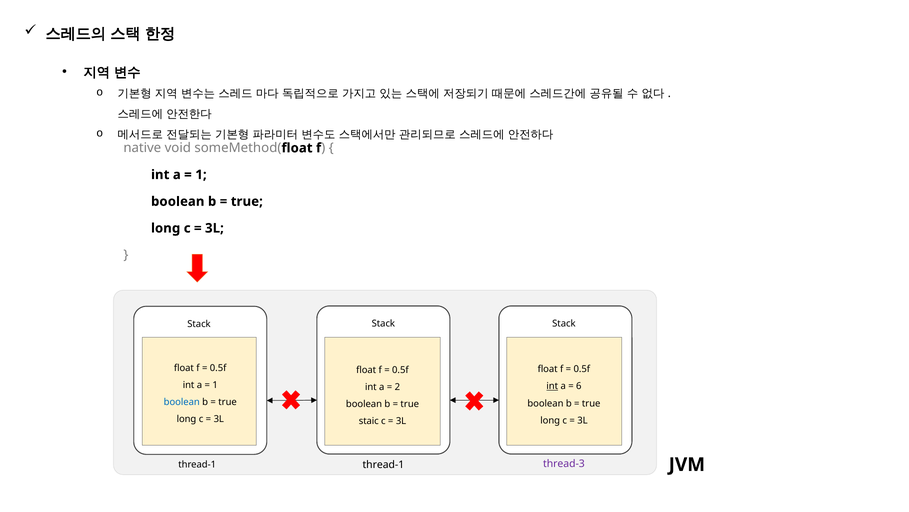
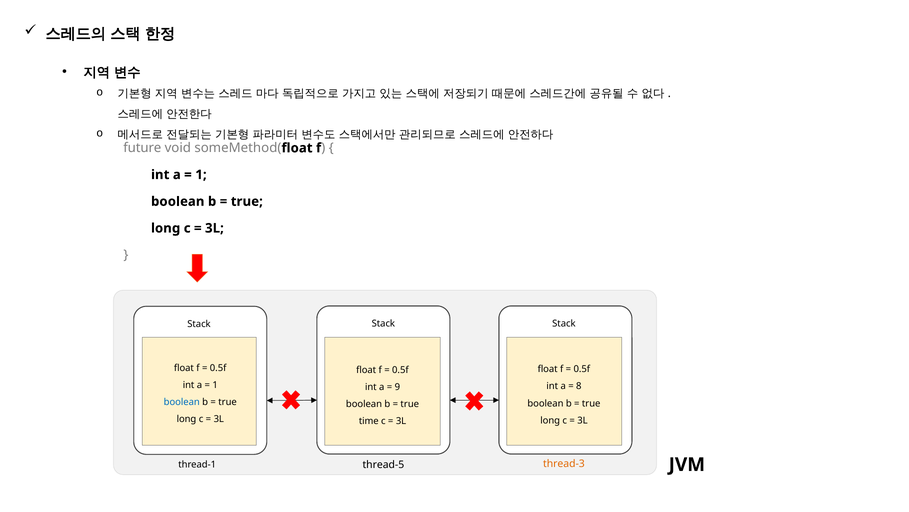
native: native -> future (142, 148)
int underline: present -> none (552, 386)
6: 6 -> 8 (579, 386)
2: 2 -> 9 (397, 386)
staic: staic -> time (369, 421)
thread-3 colour: purple -> orange (564, 463)
thread-1: thread-1 -> thread-5 (383, 464)
